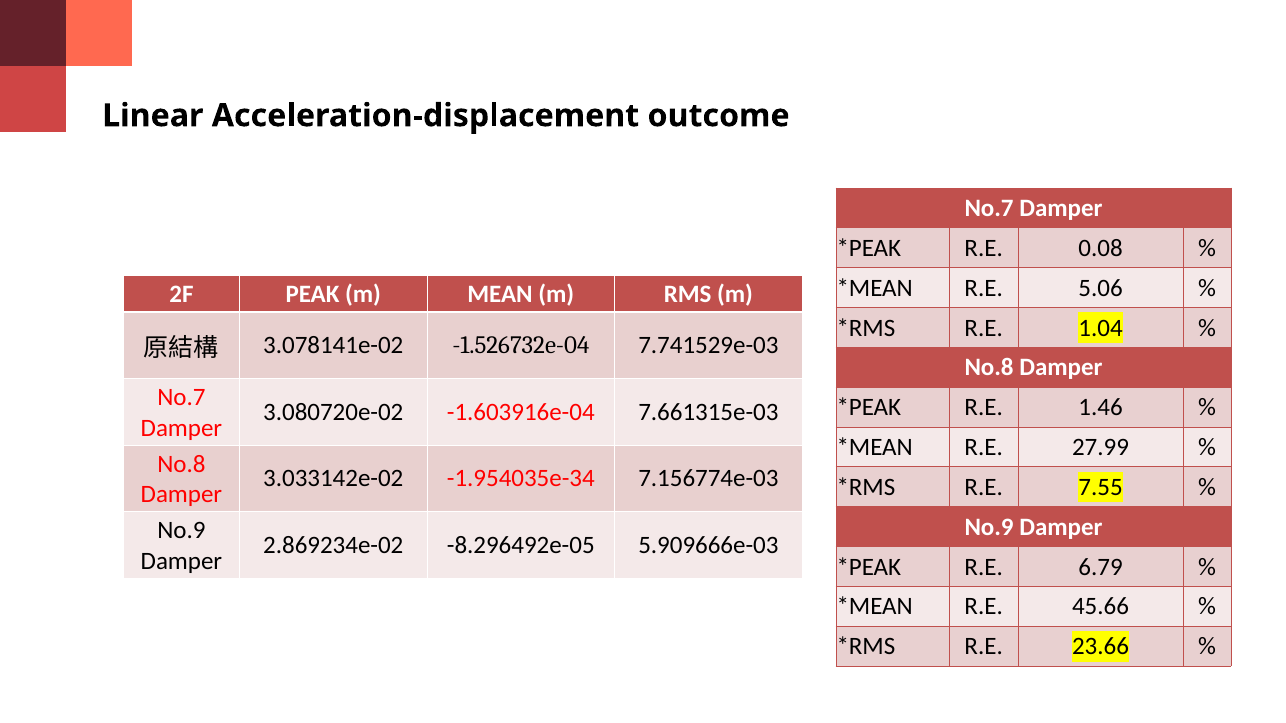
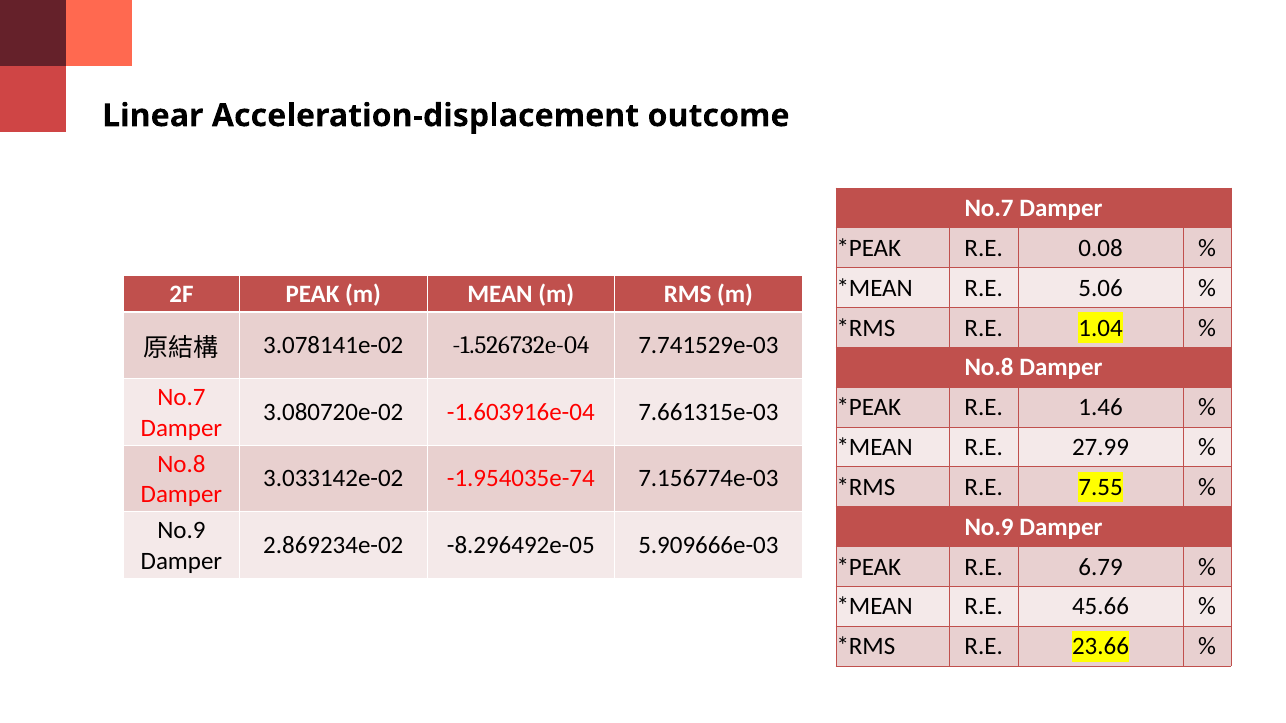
-1.954035e-34: -1.954035e-34 -> -1.954035e-74 (521, 479)
